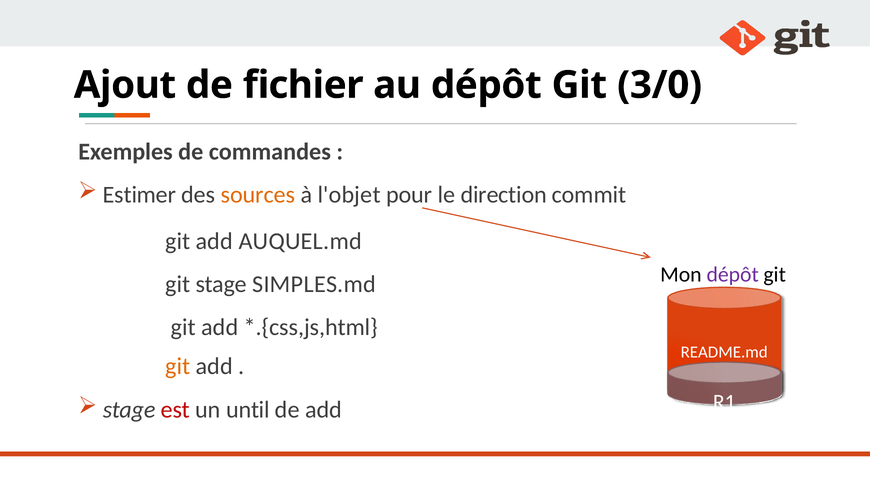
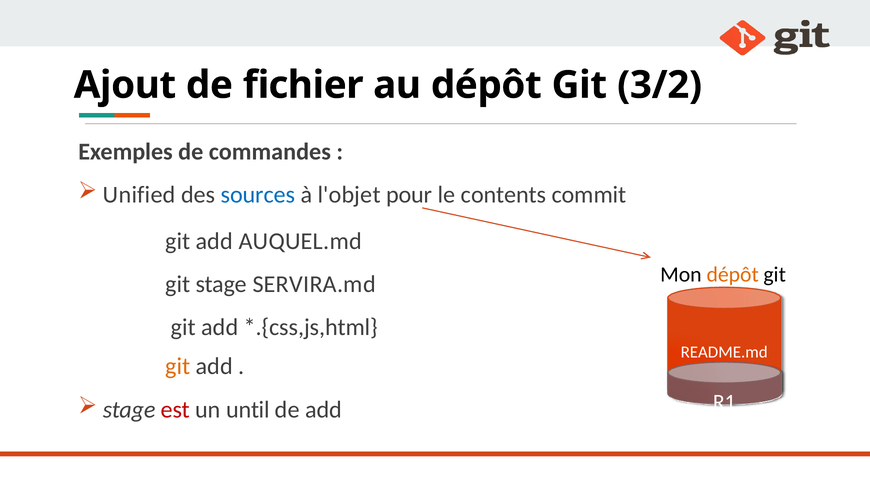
3/0: 3/0 -> 3/2 (660, 85)
Estimer: Estimer -> Unified (139, 195)
sources colour: orange -> blue (258, 195)
direction: direction -> contents (504, 195)
dépôt colour: purple -> orange (733, 275)
SIMPLES.md: SIMPLES.md -> SERVIRA.md (314, 284)
